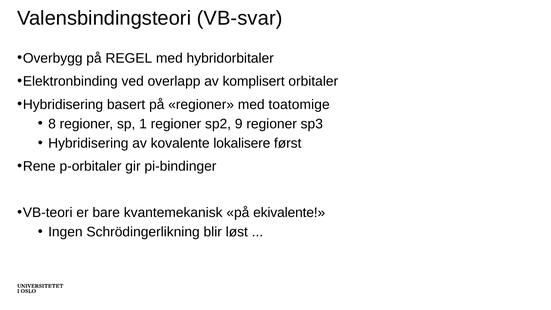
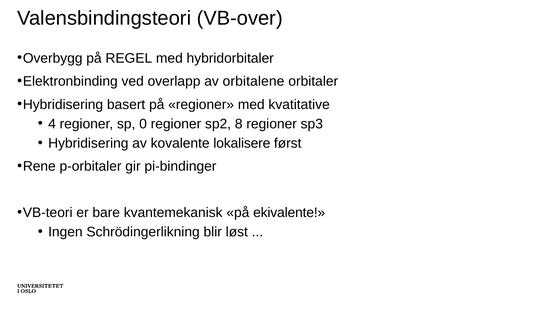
VB-svar: VB-svar -> VB-over (240, 18)
komplisert: komplisert -> orbitalene (254, 81)
toatomige: toatomige -> kvatitative (299, 104)
8: 8 -> 4 (52, 124)
1: 1 -> 0 (143, 124)
9: 9 -> 8 (239, 124)
